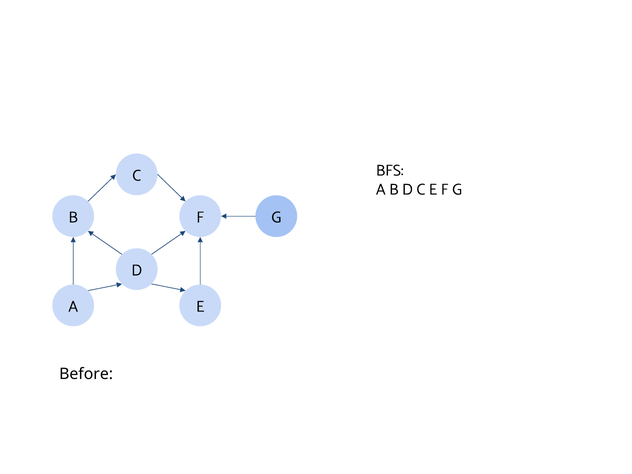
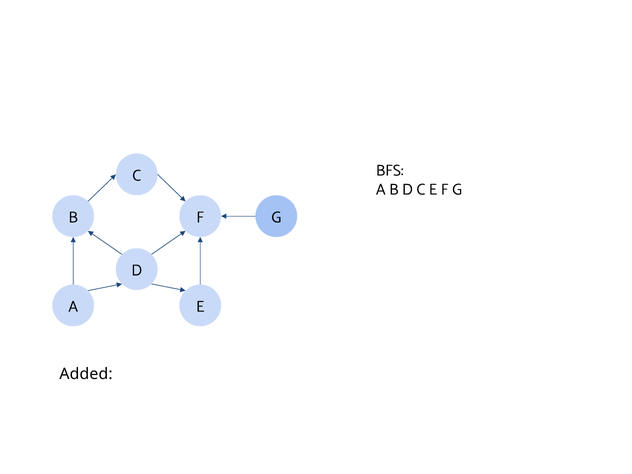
Before: Before -> Added (86, 374)
